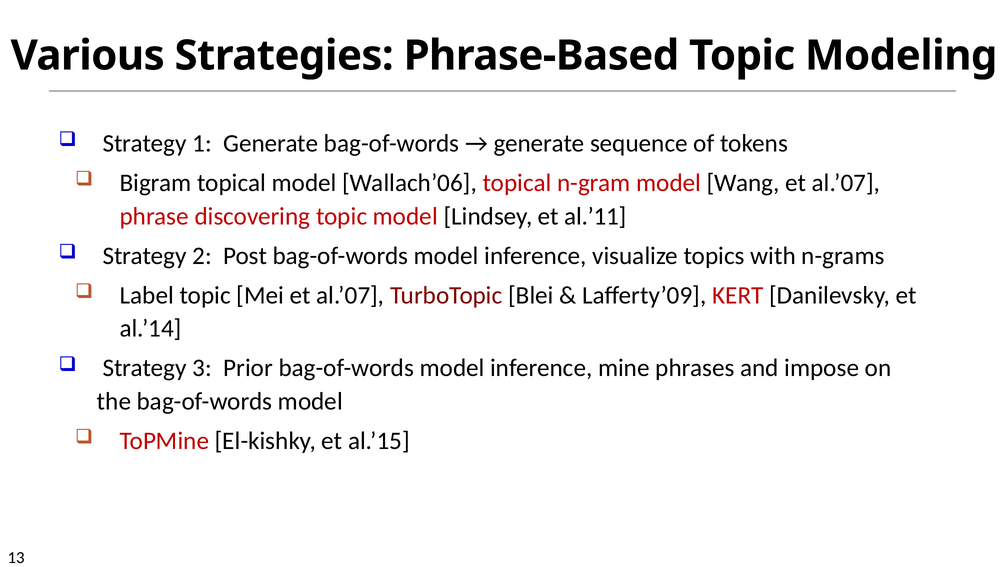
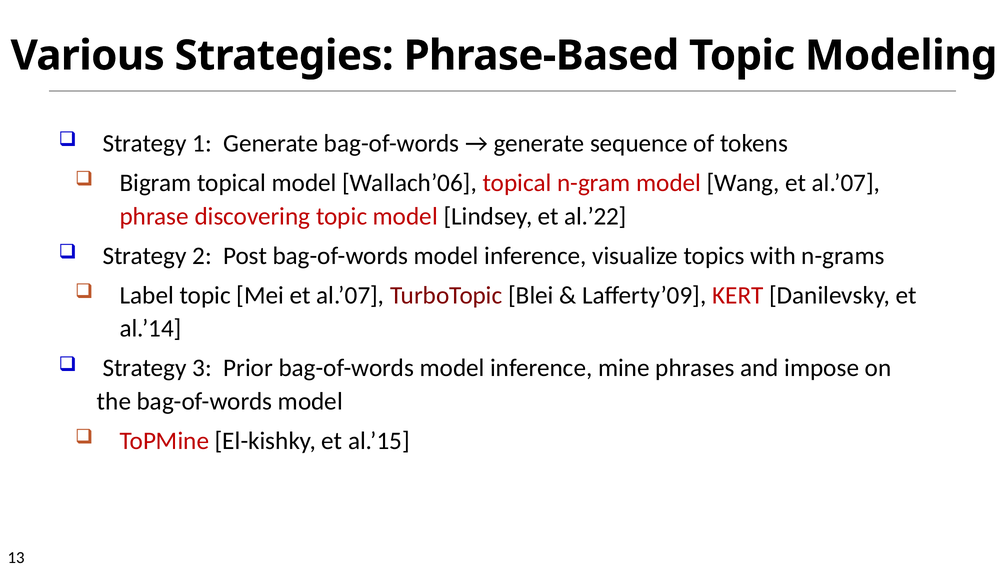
al.’11: al.’11 -> al.’22 (596, 216)
